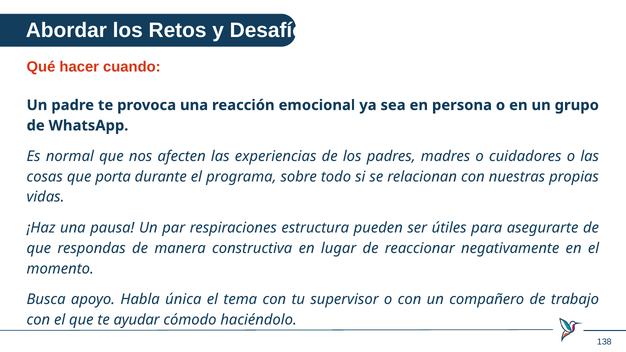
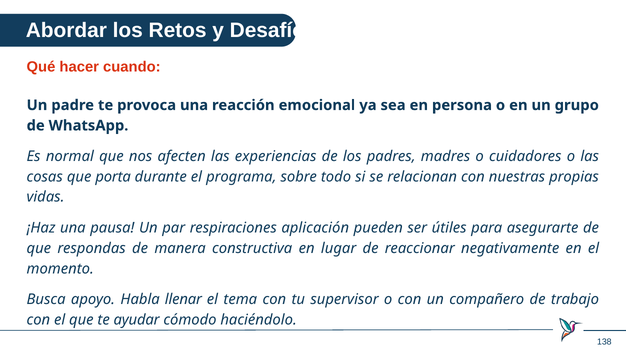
estructura: estructura -> aplicación (315, 228)
única: única -> llenar (183, 300)
